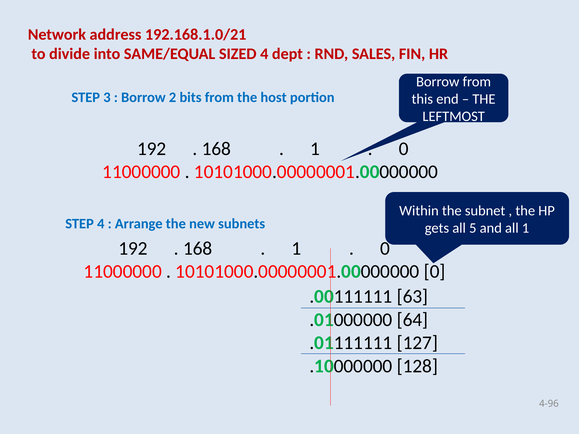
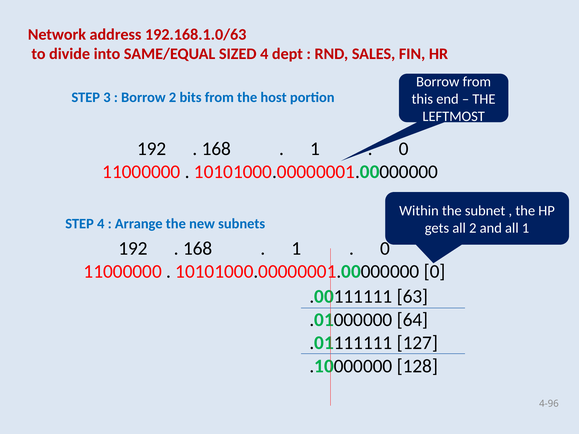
192.168.1.0/21: 192.168.1.0/21 -> 192.168.1.0/63 (196, 35)
all 5: 5 -> 2 (473, 228)
